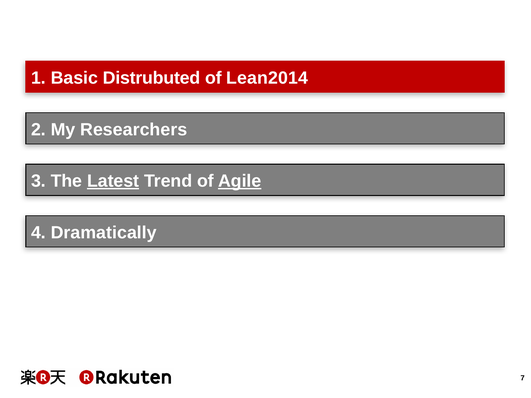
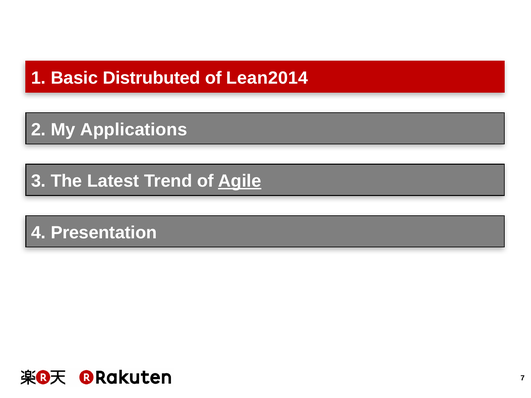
Researchers: Researchers -> Applications (134, 130)
Latest underline: present -> none (113, 181)
Dramatically: Dramatically -> Presentation (104, 233)
